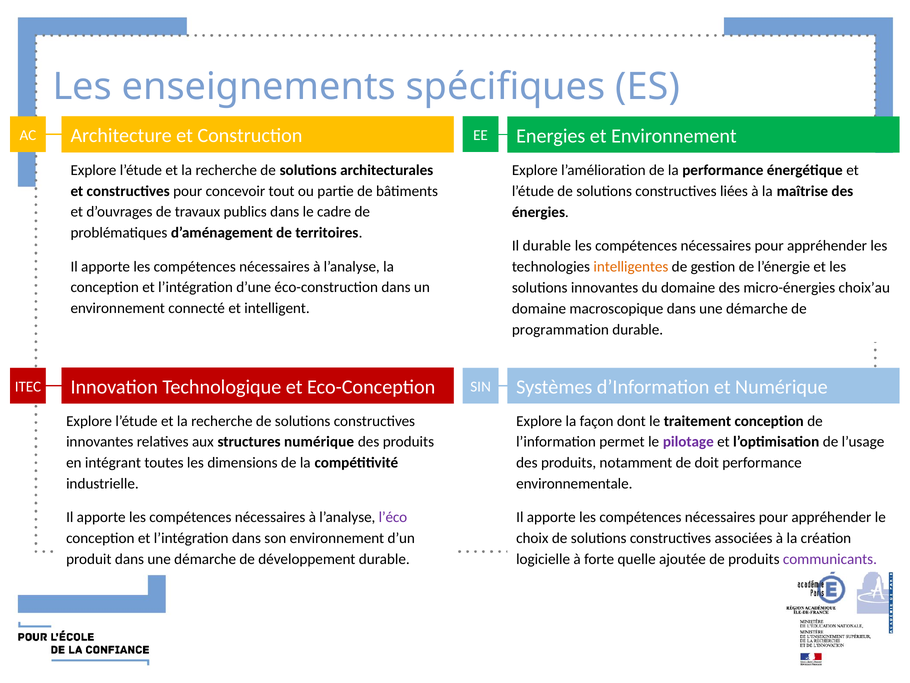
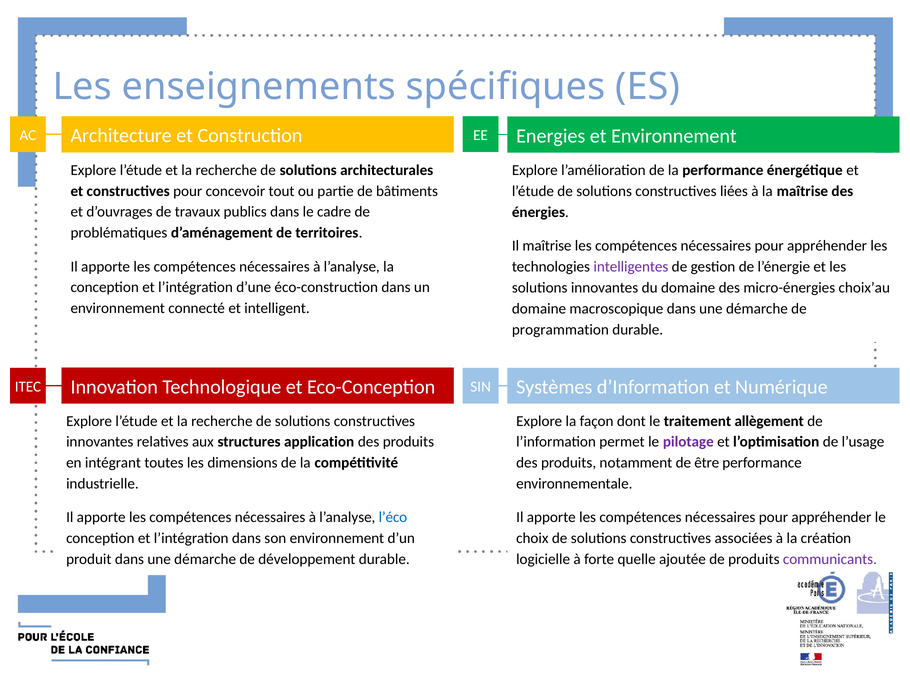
Il durable: durable -> maîtrise (547, 246)
intelligentes colour: orange -> purple (631, 267)
traitement conception: conception -> allègement (769, 421)
structures numérique: numérique -> application (319, 442)
doit: doit -> être (707, 463)
l’éco colour: purple -> blue (393, 517)
